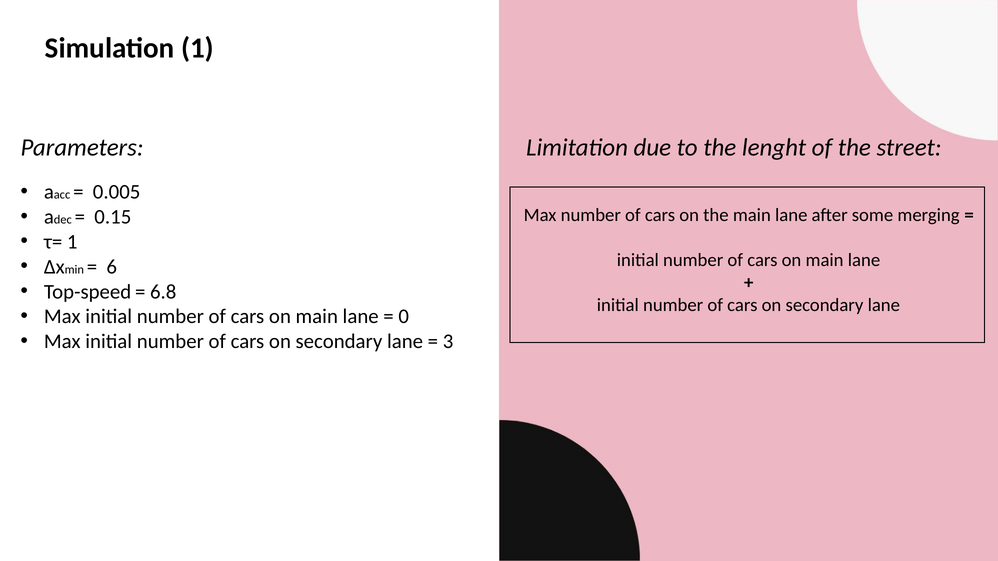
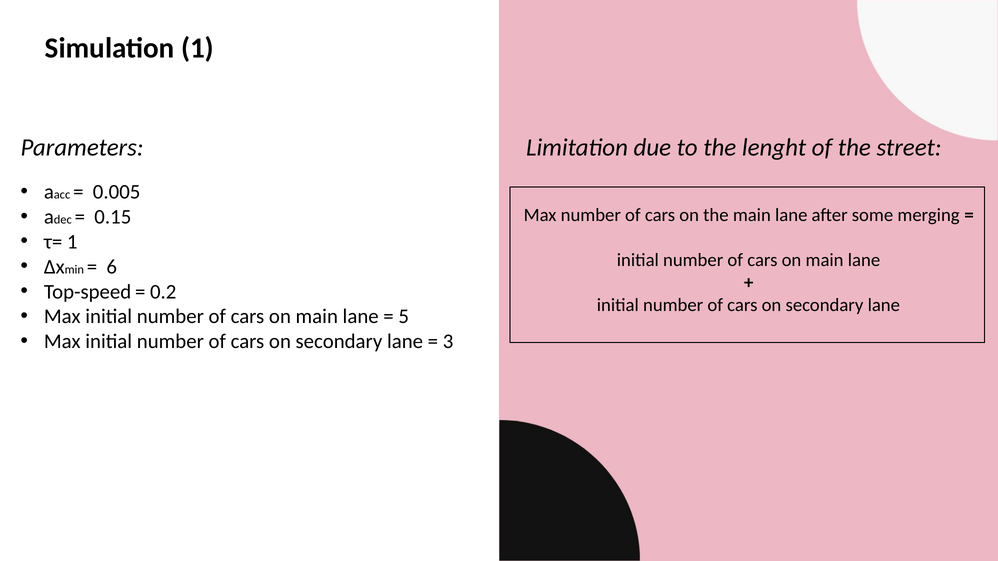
6.8: 6.8 -> 0.2 (163, 292)
0: 0 -> 5 (404, 317)
